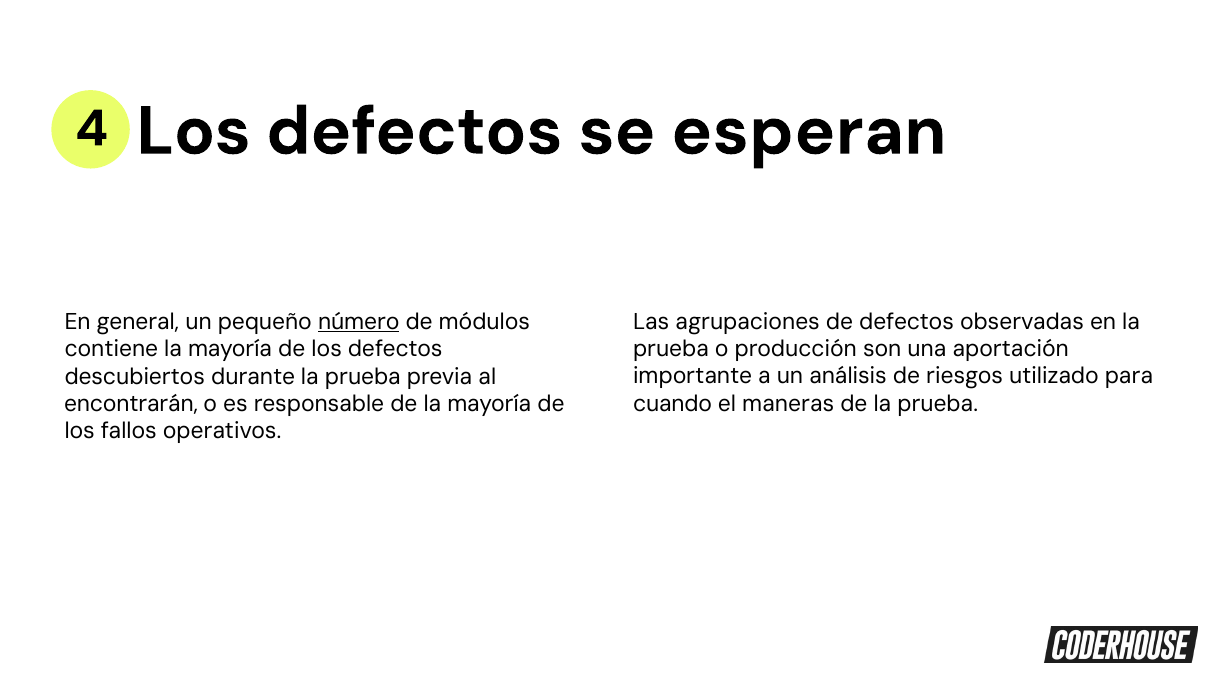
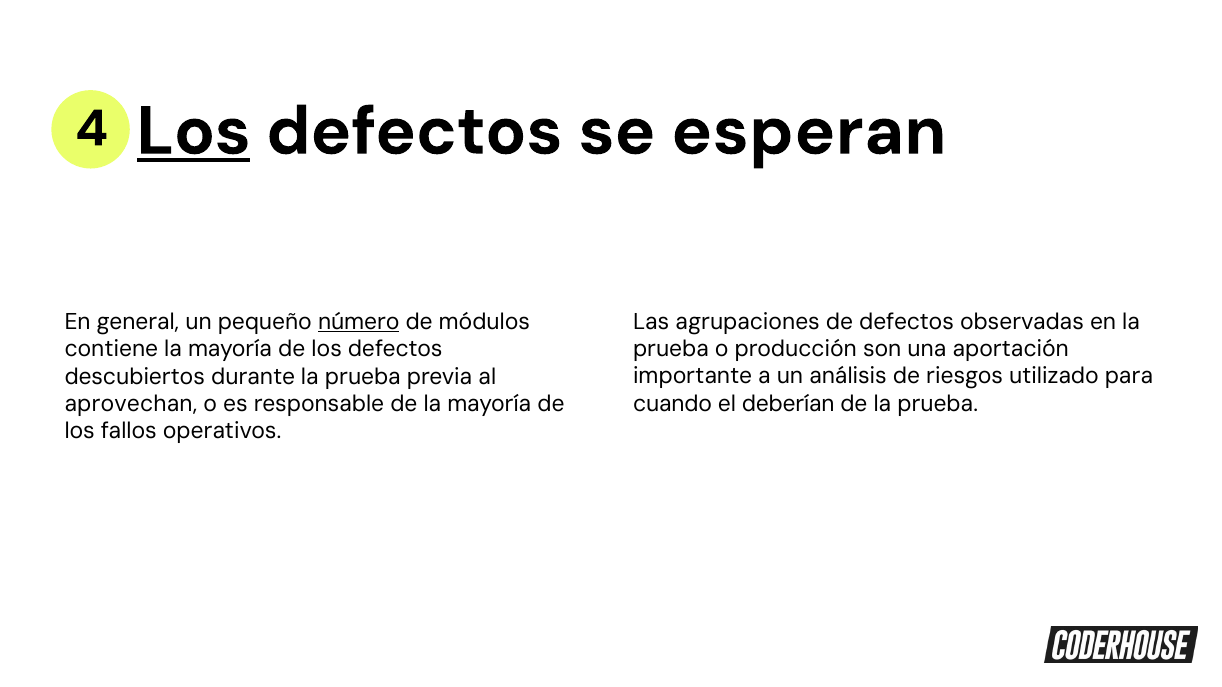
Los underline: none -> present (194, 131)
encontrarán: encontrarán -> aprovechan (131, 404)
maneras: maneras -> deberían (788, 404)
